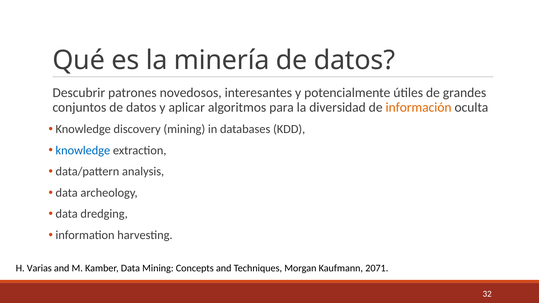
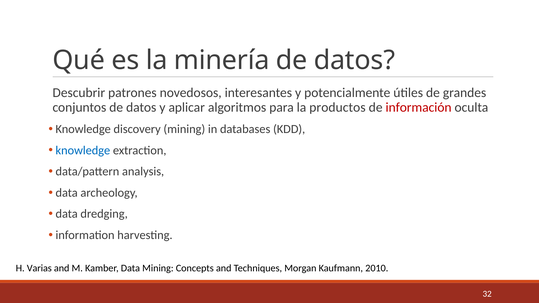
diversidad: diversidad -> productos (337, 107)
información colour: orange -> red (419, 107)
2071: 2071 -> 2010 (377, 268)
